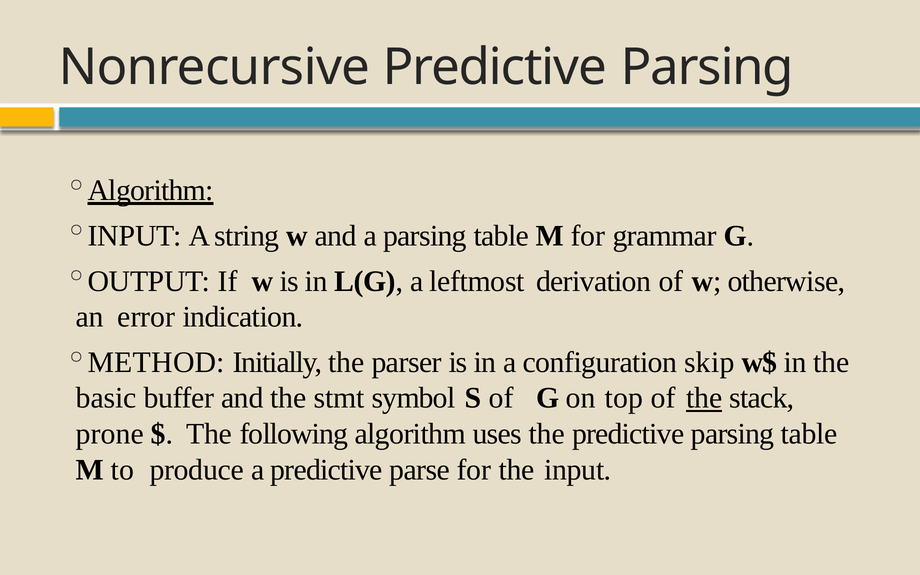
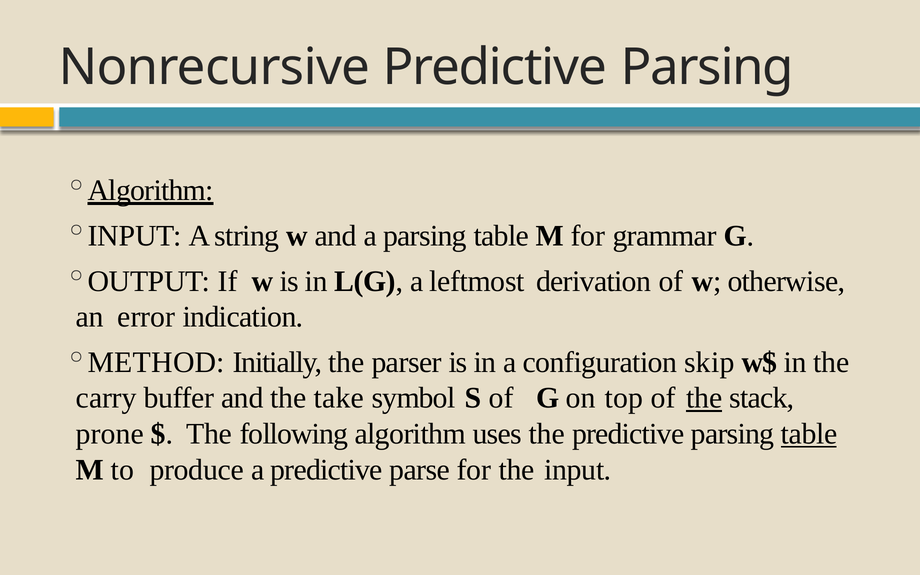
basic: basic -> carry (106, 398)
stmt: stmt -> take (339, 398)
table underline: none -> present (809, 434)
